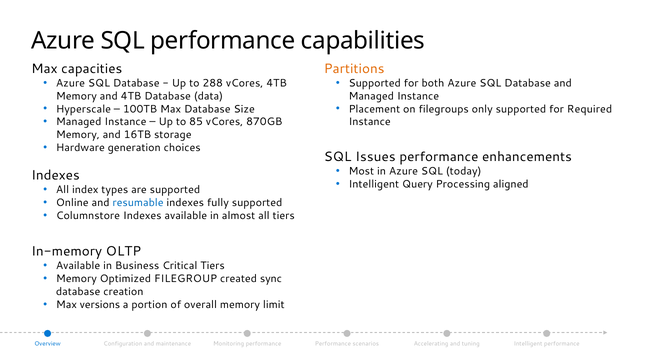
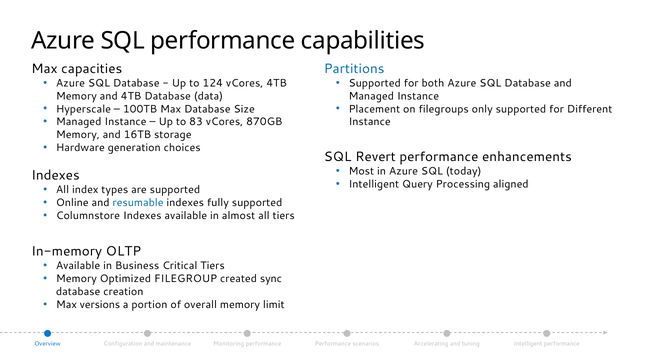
Partitions colour: orange -> blue (354, 69)
288: 288 -> 124 (213, 83)
Required: Required -> Different (590, 109)
85: 85 -> 83 (196, 122)
Issues: Issues -> Revert (375, 157)
